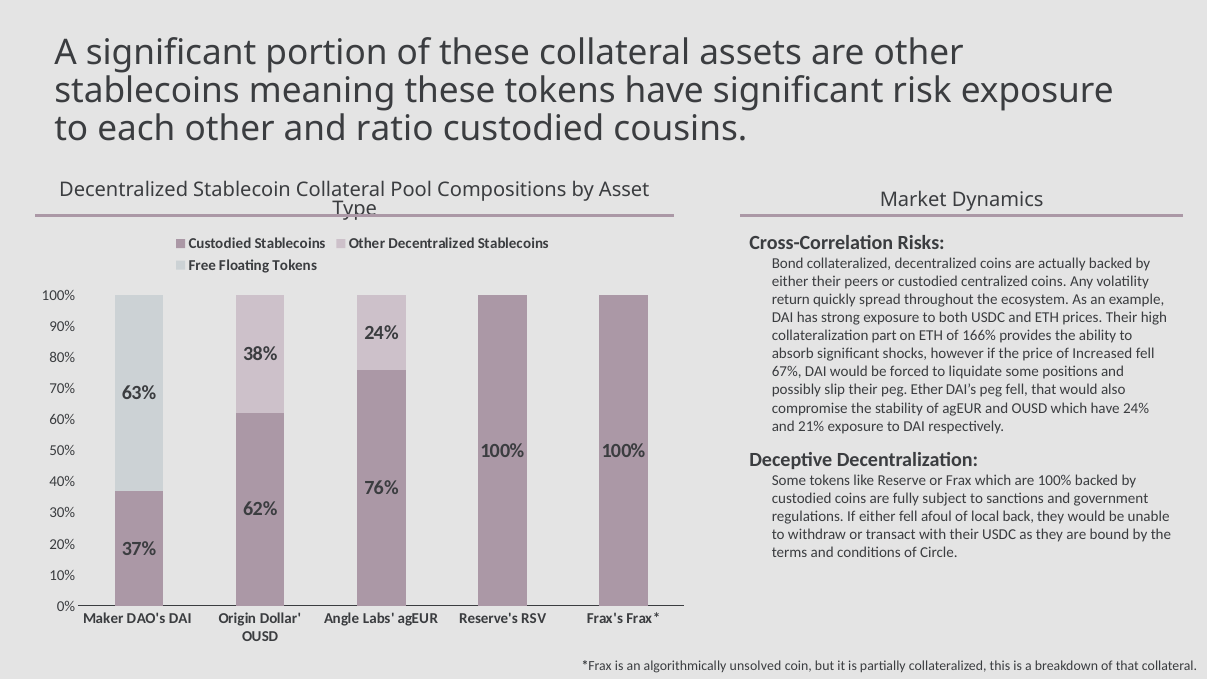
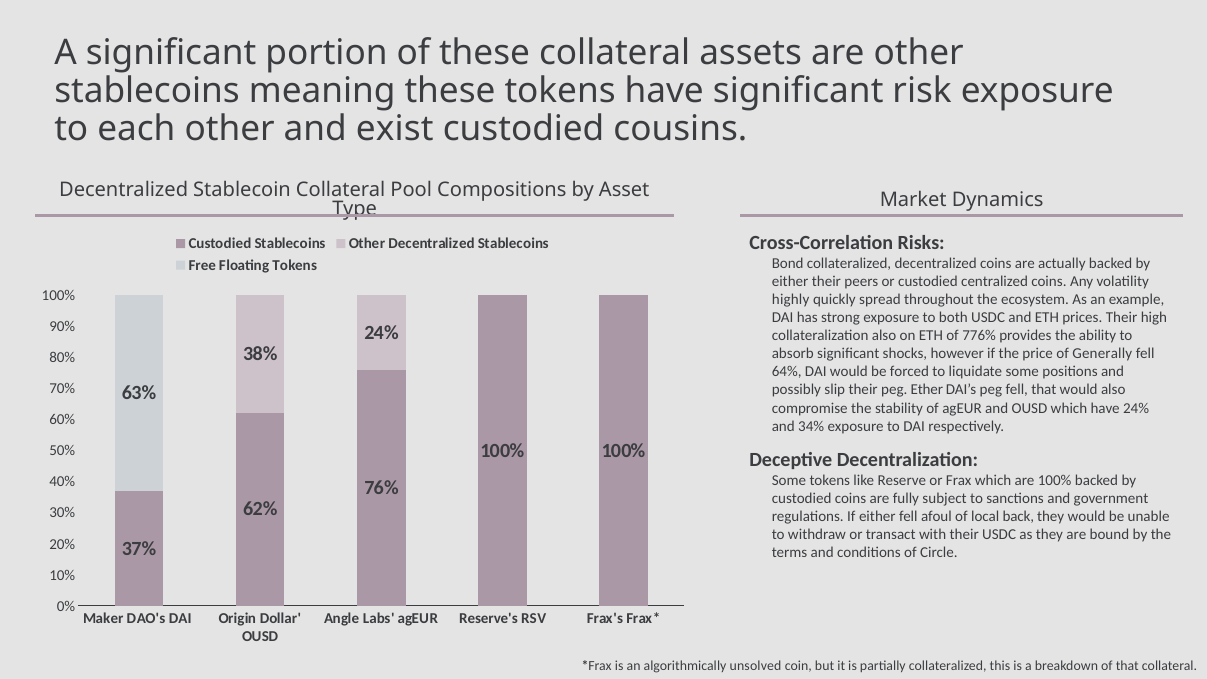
ratio: ratio -> exist (395, 128)
return: return -> highly (791, 299)
collateralization part: part -> also (884, 336)
166%: 166% -> 776% (979, 336)
Increased: Increased -> Generally (1102, 354)
67%: 67% -> 64% (787, 372)
21%: 21% -> 34% (811, 426)
